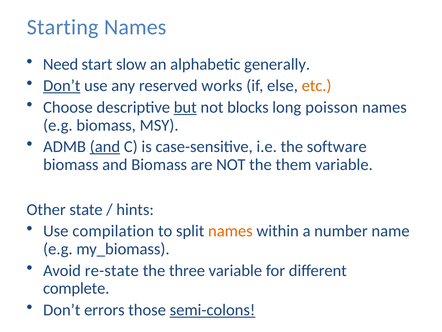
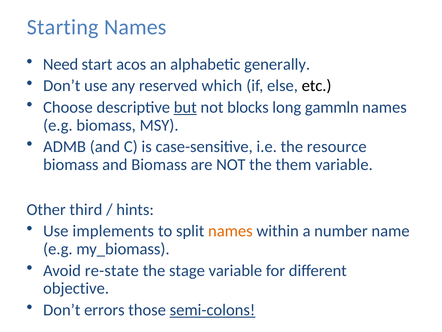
slow: slow -> acos (131, 64)
Don’t underline: present -> none (62, 86)
works: works -> which (222, 86)
etc colour: orange -> black (317, 86)
poisson: poisson -> gammln (332, 107)
and underline: present -> none (105, 146)
software: software -> resource (337, 146)
state: state -> third (86, 209)
compilation: compilation -> implements (113, 231)
three: three -> stage (187, 270)
complete: complete -> objective (76, 288)
